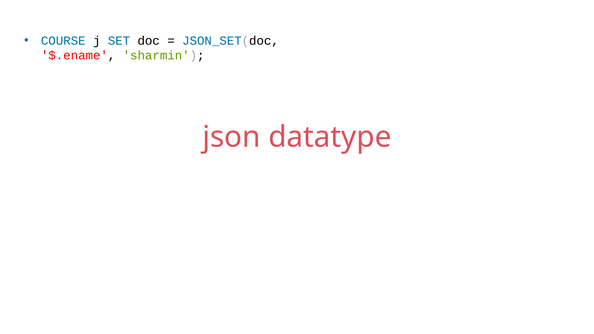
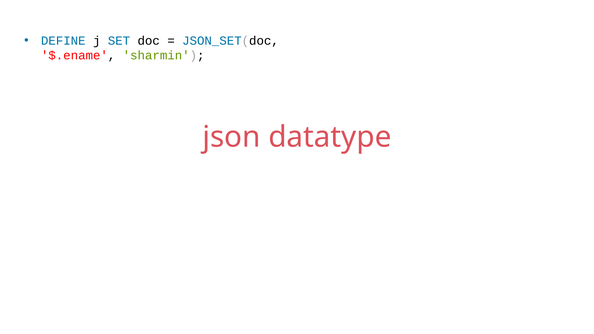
COURSE: COURSE -> DEFINE (63, 41)
